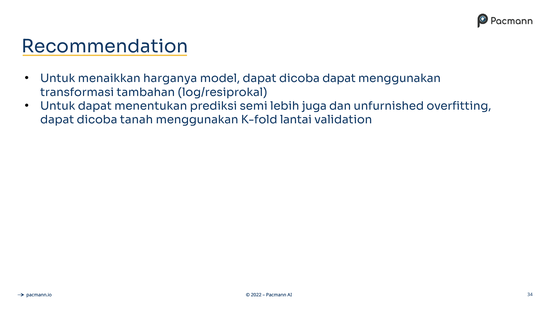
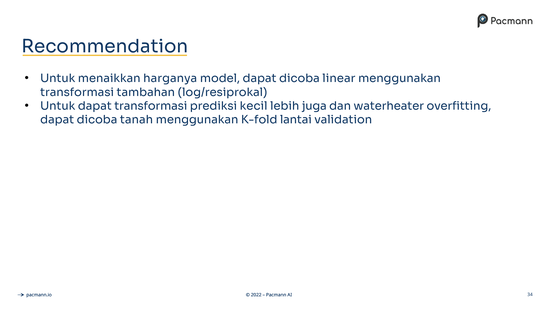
dicoba dapat: dapat -> linear (339, 78)
dapat menentukan: menentukan -> transformasi (151, 106)
semi: semi -> kecil (254, 106)
unfurnished: unfurnished -> waterheater (389, 106)
